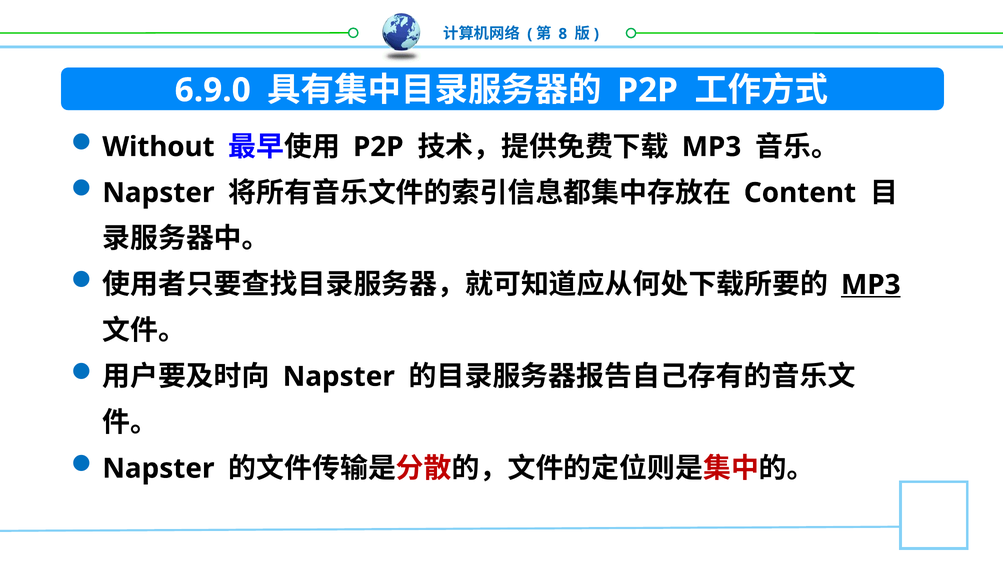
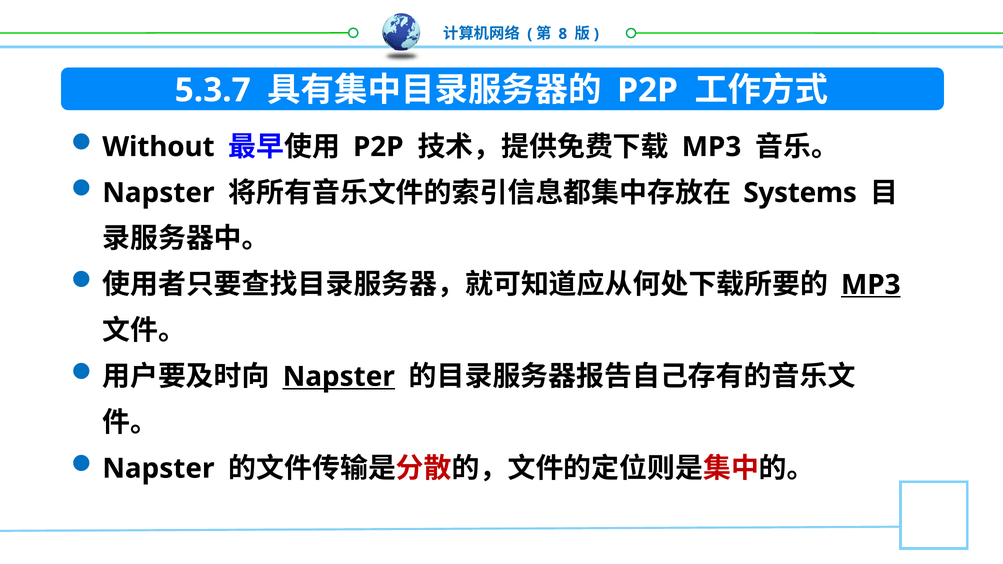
6.9.0: 6.9.0 -> 5.3.7 (213, 90)
Content: Content -> Systems (800, 193)
Napster underline: none -> present (339, 377)
